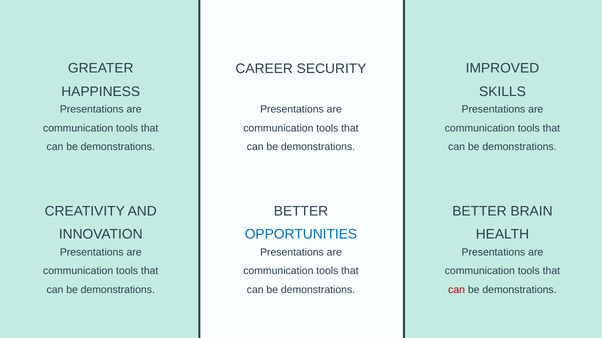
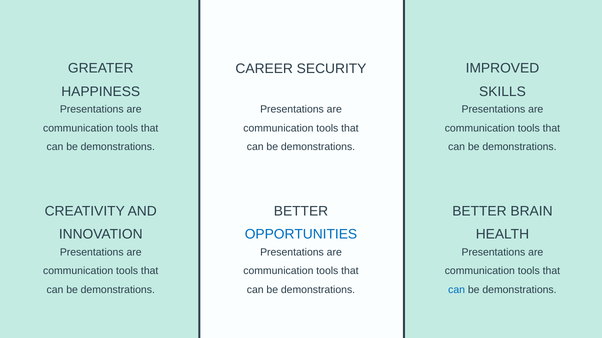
can colour: red -> blue (457, 290)
